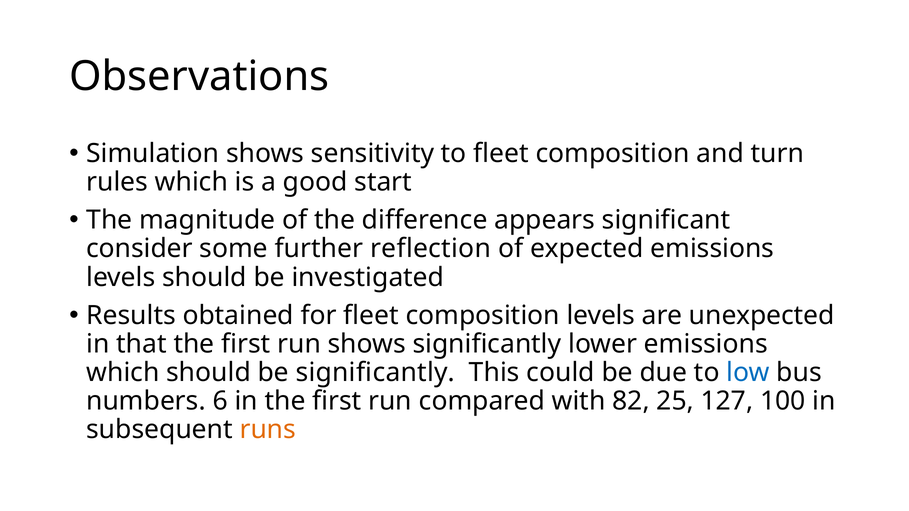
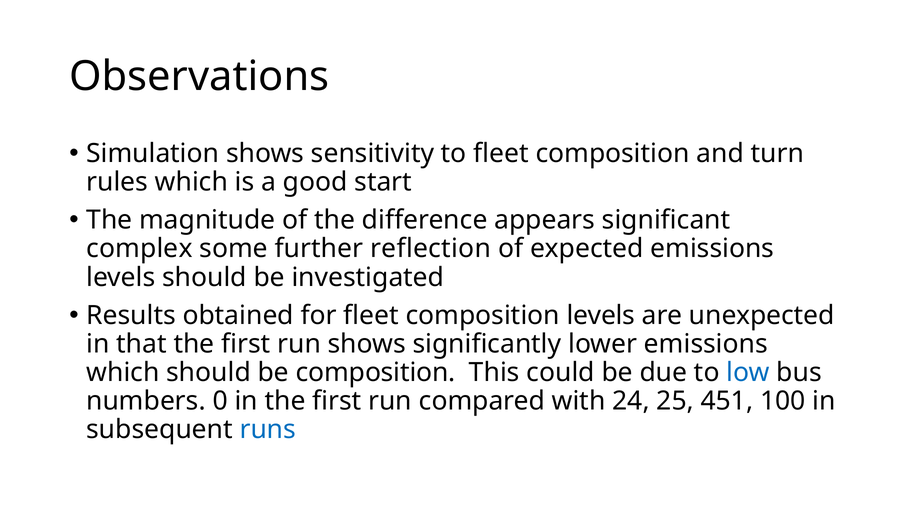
consider: consider -> complex (139, 249)
be significantly: significantly -> composition (376, 373)
6: 6 -> 0 (220, 401)
82: 82 -> 24 (631, 401)
127: 127 -> 451 (727, 401)
runs colour: orange -> blue (268, 430)
